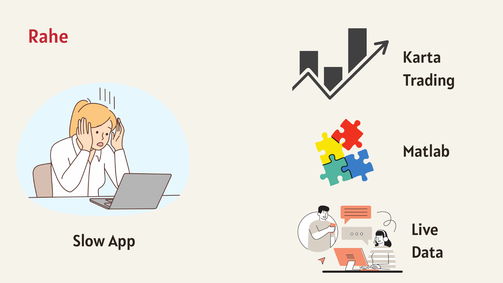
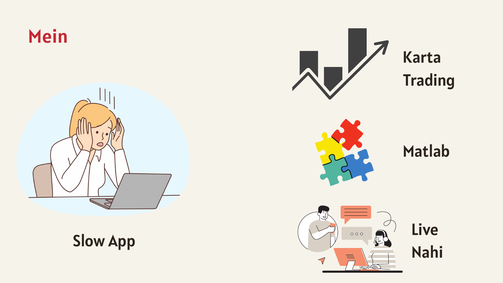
Rahe: Rahe -> Mein (48, 37)
Data: Data -> Nahi (428, 252)
